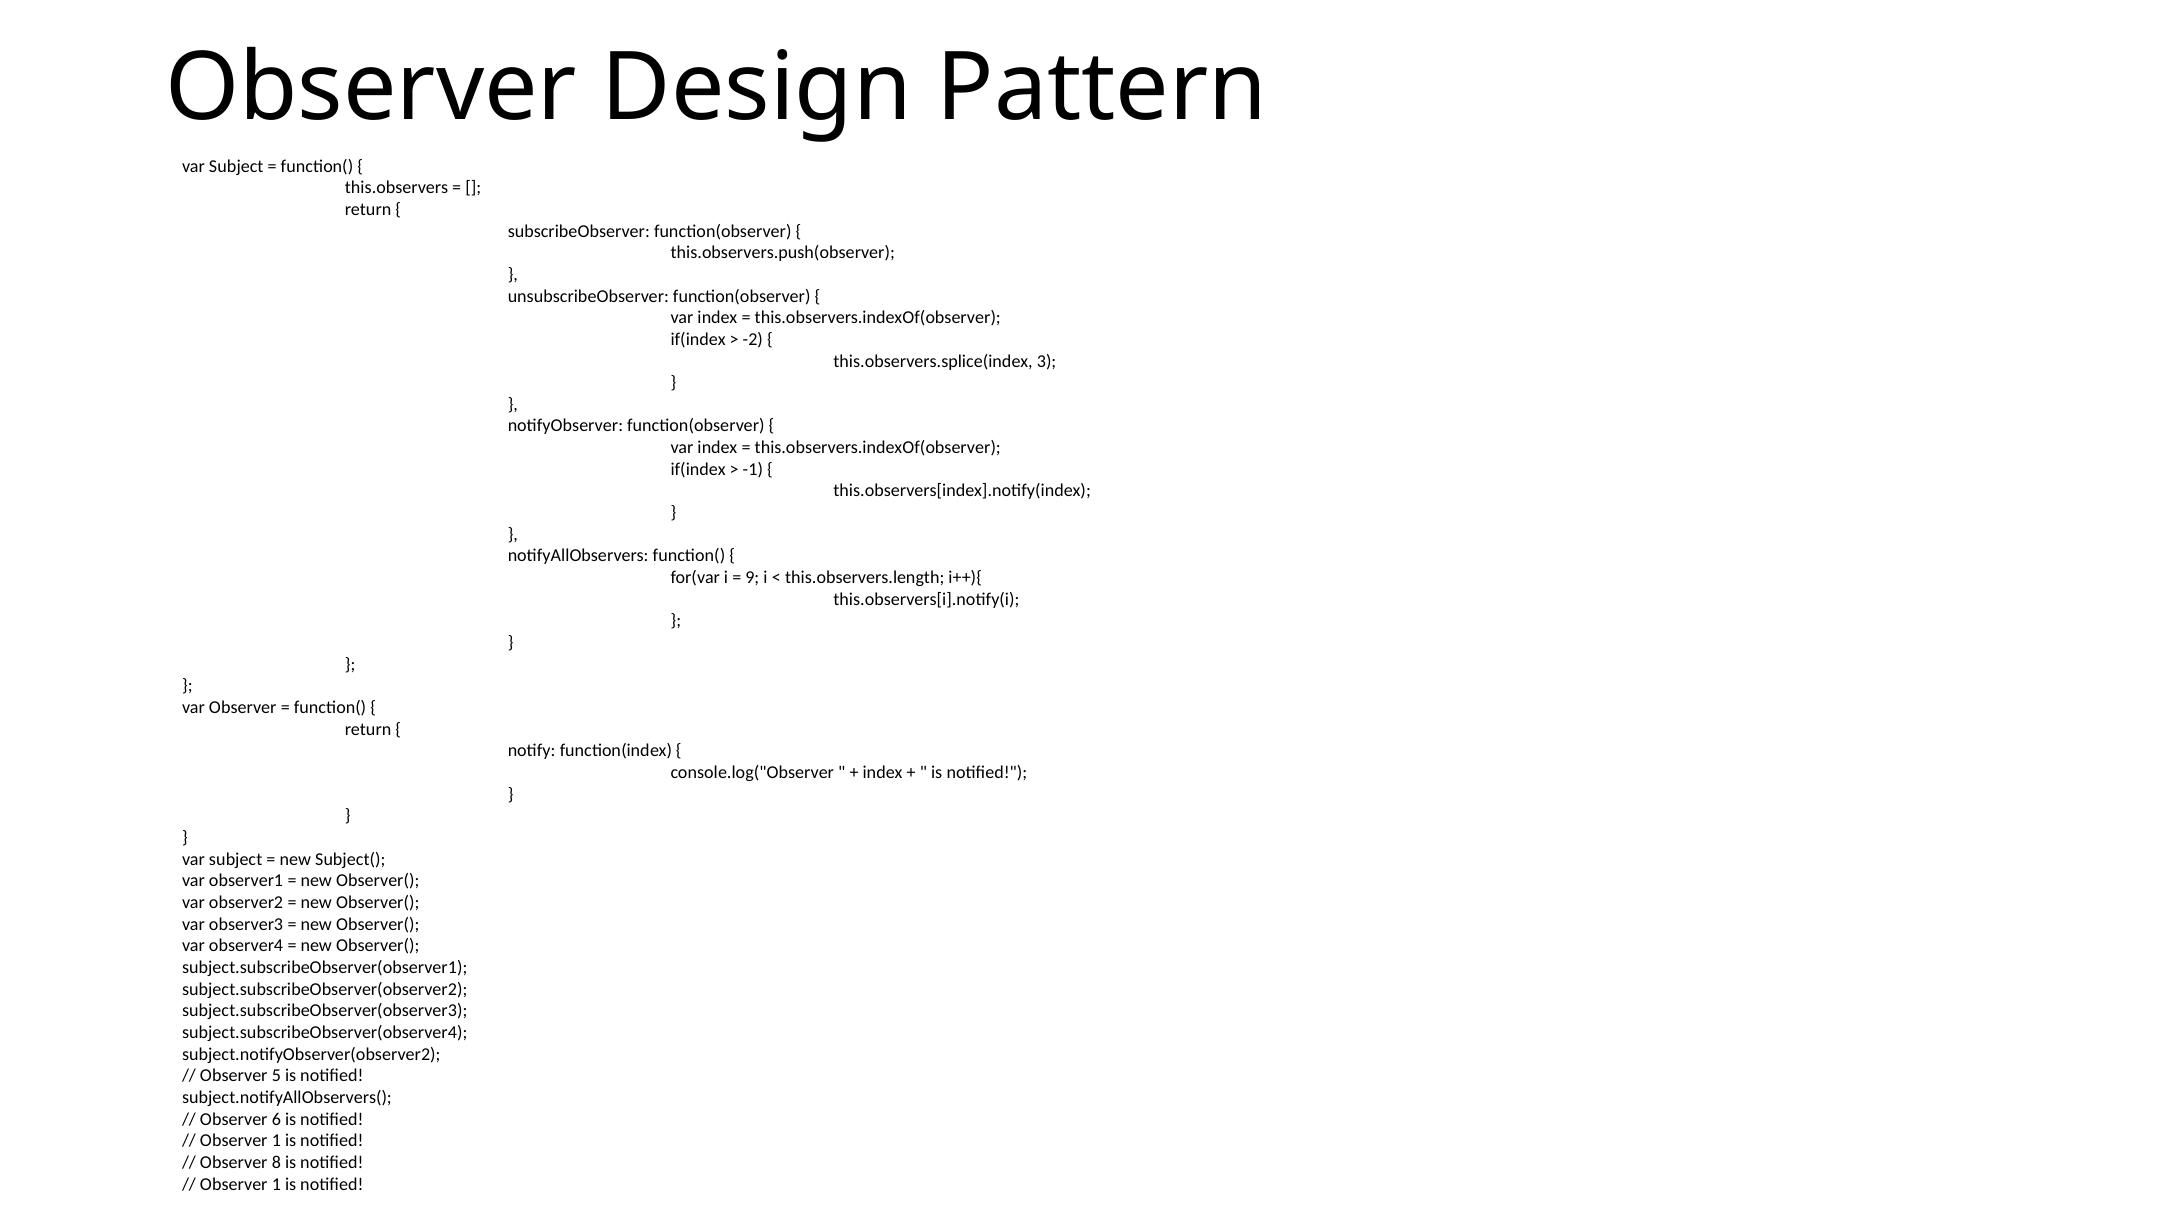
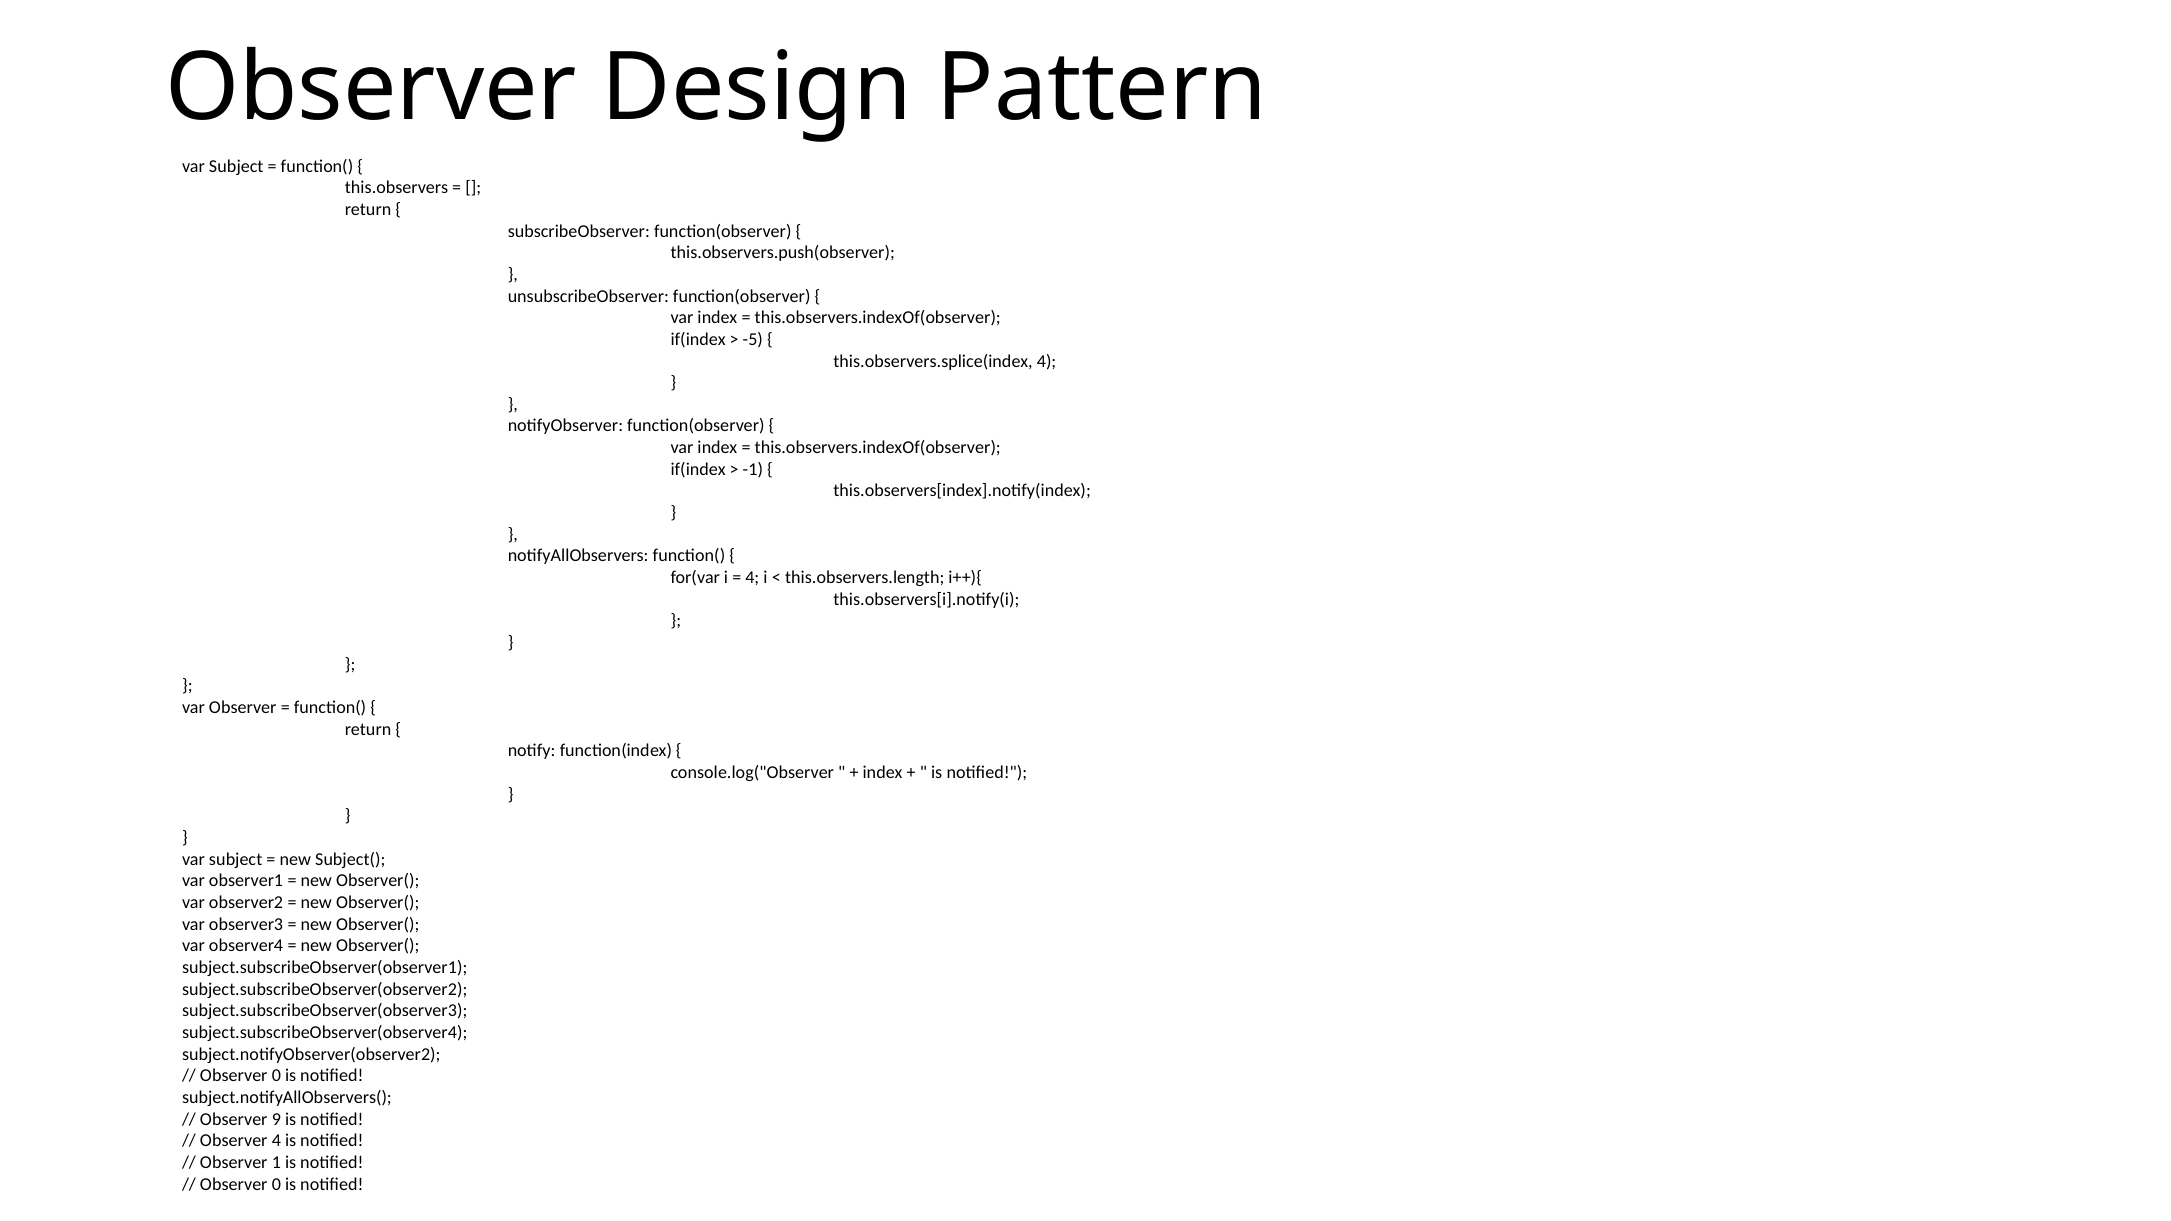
-2: -2 -> -5 (753, 339)
this.observers.splice(index 3: 3 -> 4 (1047, 361)
9: 9 -> 4 (752, 578)
5: 5 -> 0 (276, 1076)
6: 6 -> 9 (276, 1119)
1: 1 -> 4 (276, 1141)
8: 8 -> 1 (276, 1163)
1: 1 -> 0 (276, 1184)
